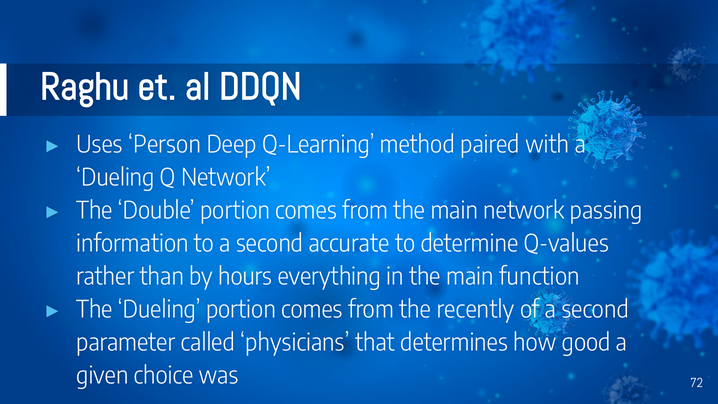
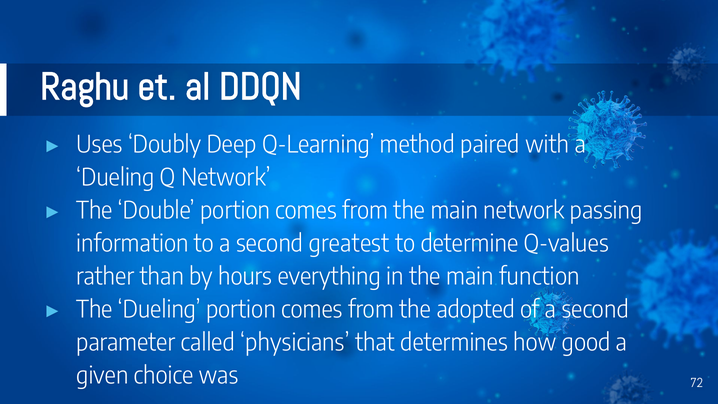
Person: Person -> Doubly (165, 145)
accurate: accurate -> greatest (349, 244)
recently: recently -> adopted (476, 310)
